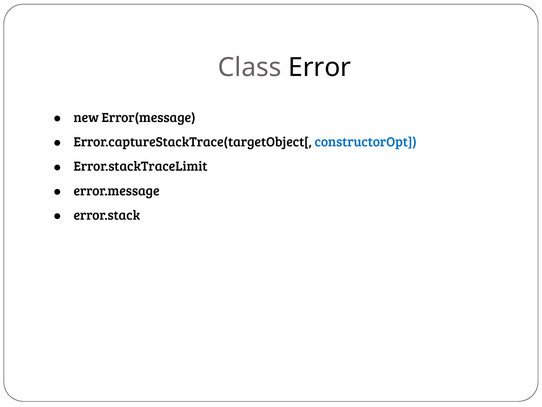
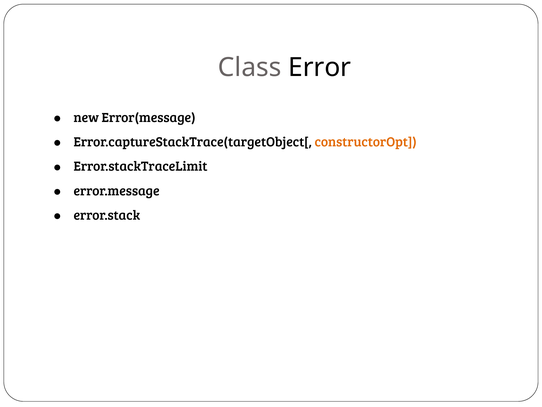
constructorOpt colour: blue -> orange (366, 142)
